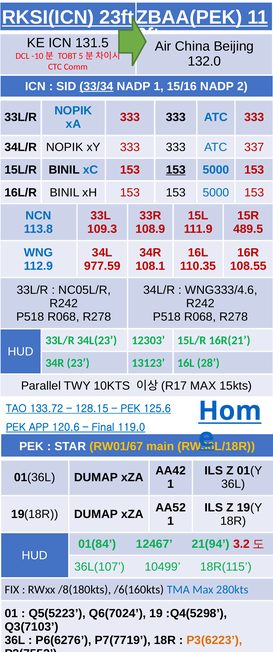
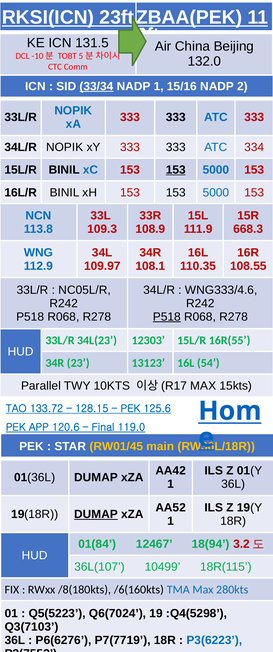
337: 337 -> 334 (254, 147)
489.5: 489.5 -> 668.3 (248, 229)
977.59: 977.59 -> 109.97 (102, 266)
P518 underline: none -> present (167, 317)
16R(21: 16R(21 -> 16R(55 (230, 341)
28: 28 -> 54 (208, 364)
RW01/67: RW01/67 -> RW01/45 (116, 447)
DUMAP underline: none -> present (96, 515)
21(94: 21(94 -> 18(94 (211, 545)
P3(6223 colour: orange -> blue (214, 641)
